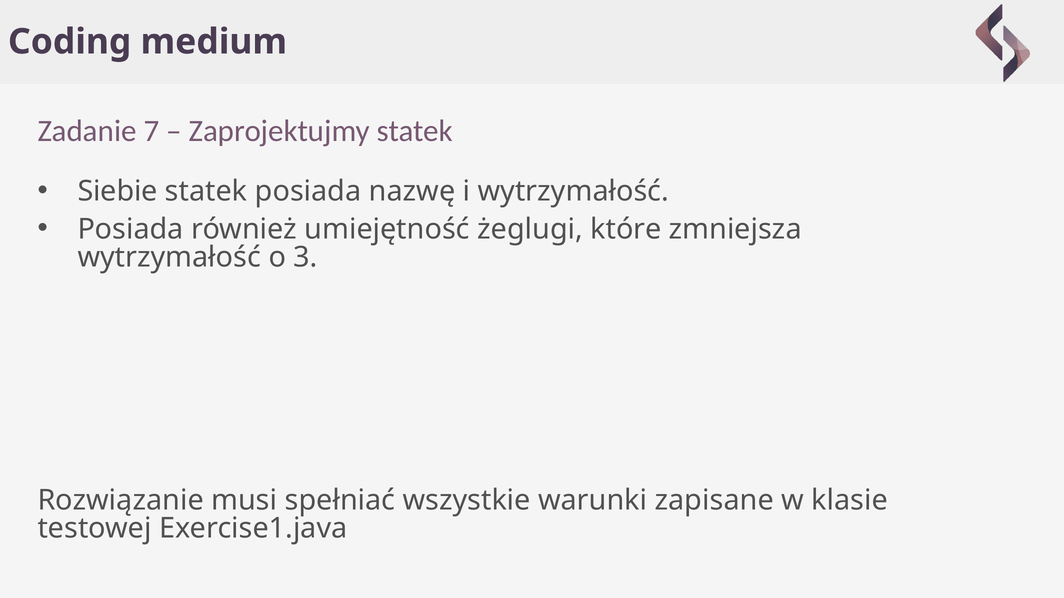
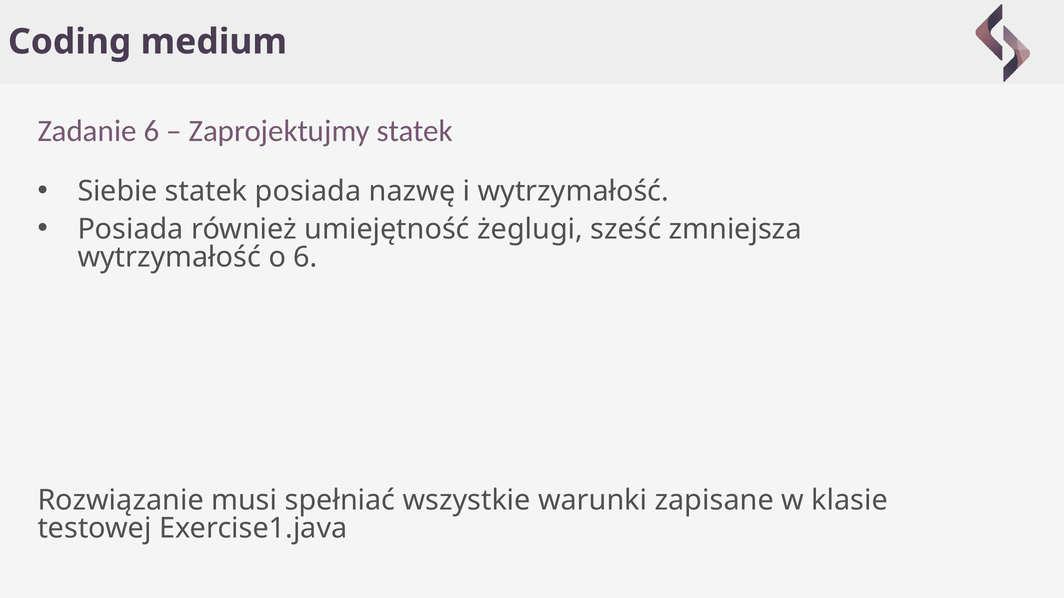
Zadanie 7: 7 -> 6 (151, 131)
które: które -> sześć (626, 229)
o 3: 3 -> 6 (306, 257)
